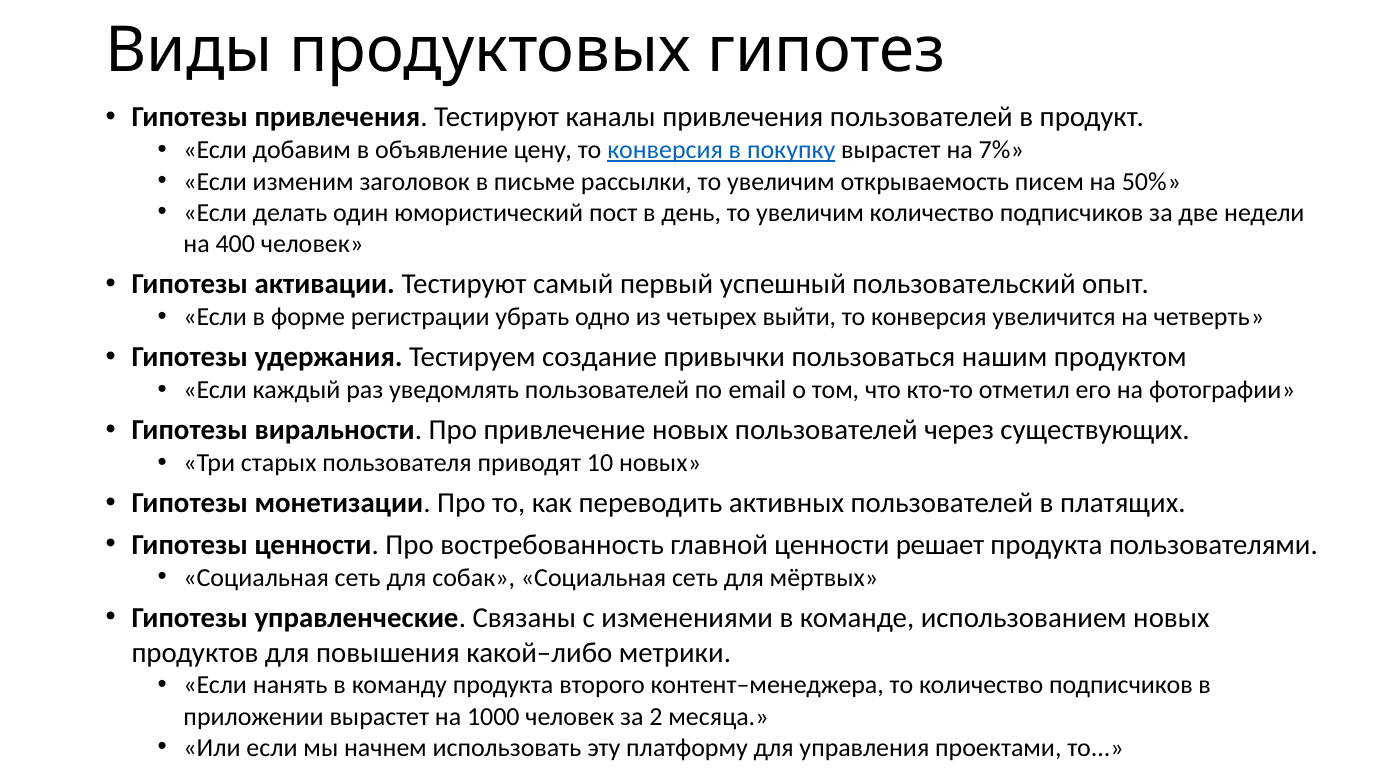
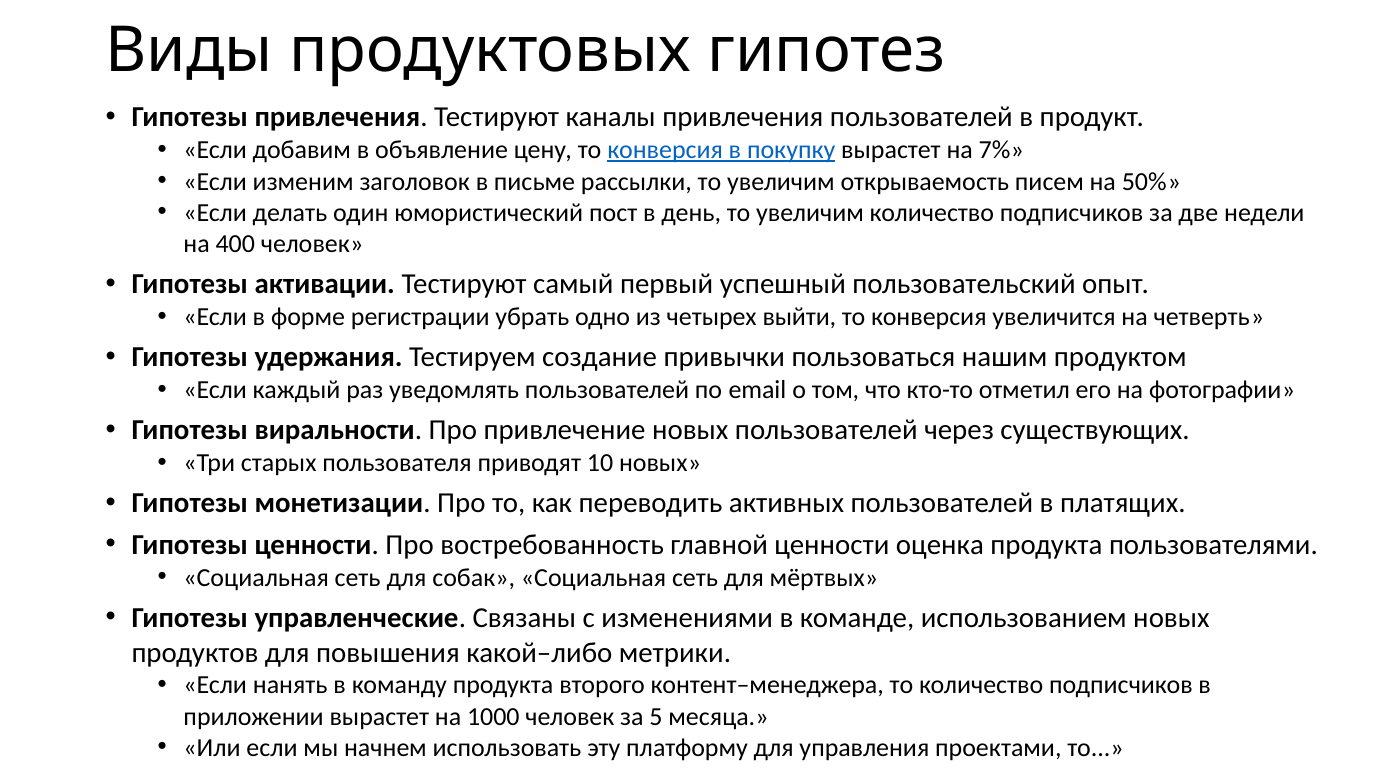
решает: решает -> оценка (940, 545)
2: 2 -> 5 (656, 717)
